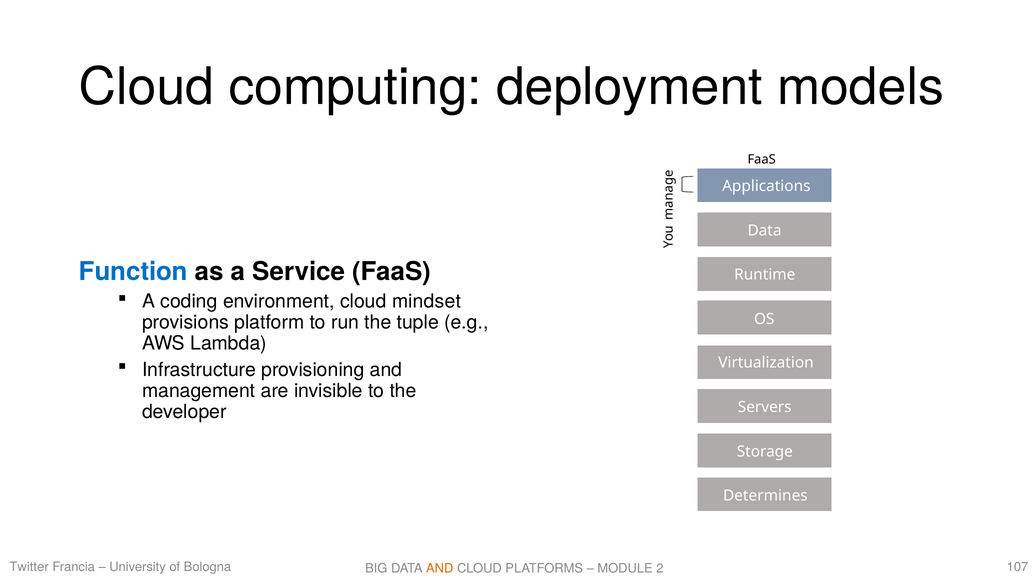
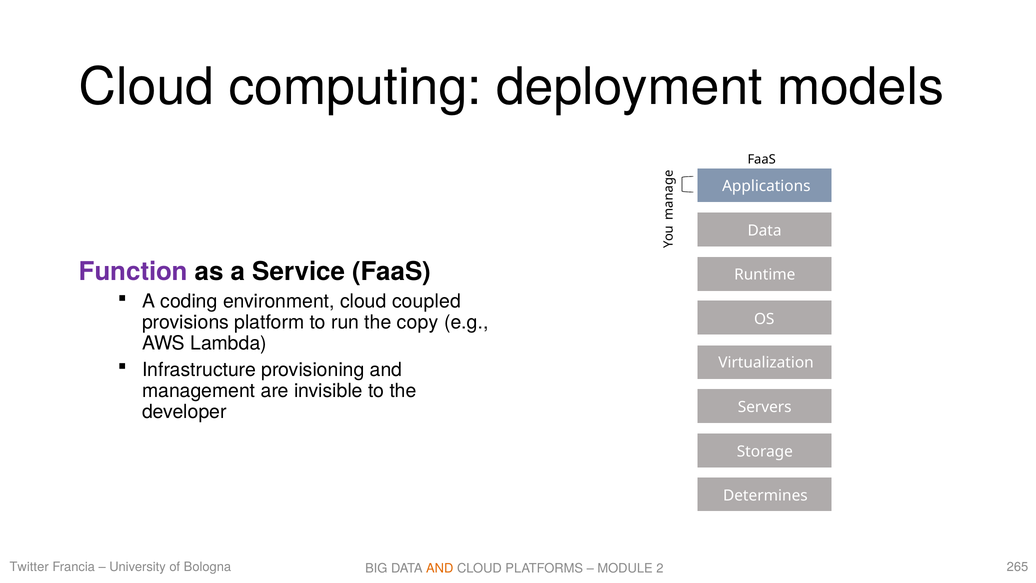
Function colour: blue -> purple (133, 272)
mindset: mindset -> coupled (427, 301)
tuple: tuple -> copy (418, 322)
107: 107 -> 265 (1018, 567)
